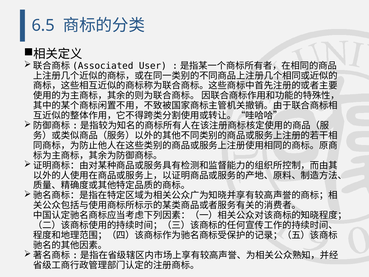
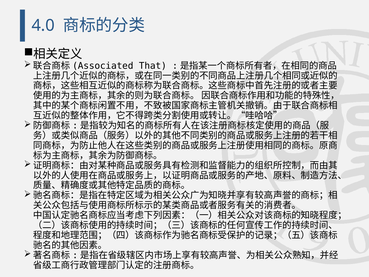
6.5: 6.5 -> 4.0 (43, 26)
User: User -> That (153, 66)
